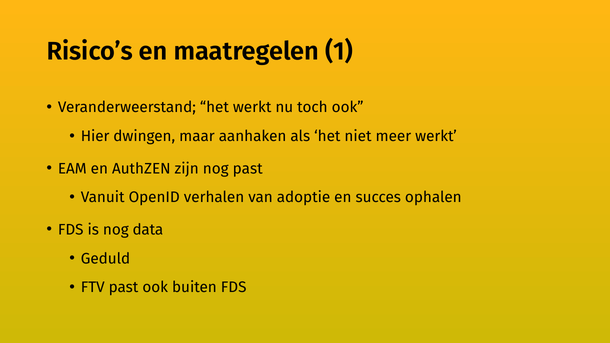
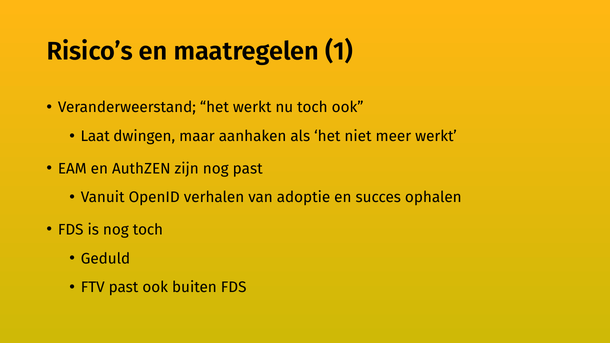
Hier: Hier -> Laat (95, 136)
nog data: data -> toch (148, 230)
